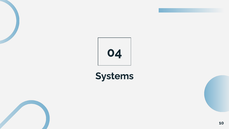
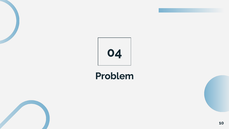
Systems: Systems -> Problem (115, 76)
